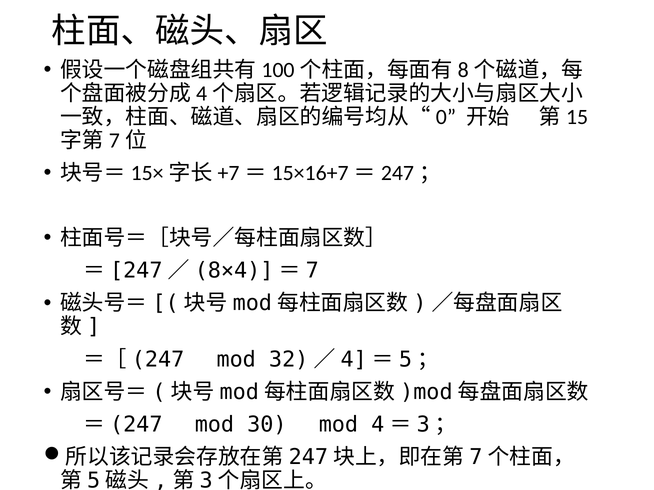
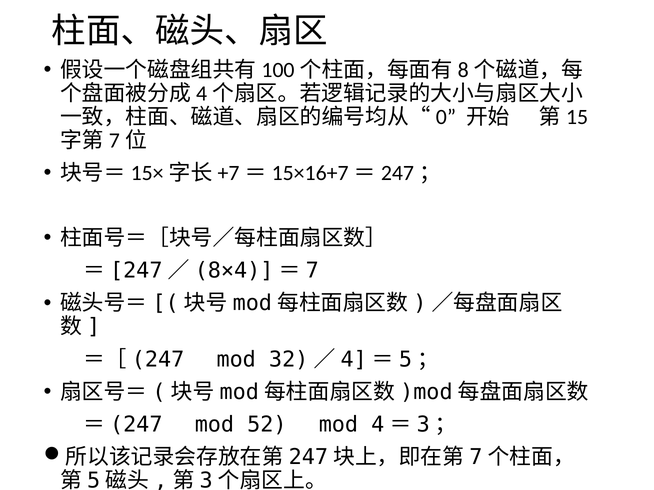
30: 30 -> 52 (267, 425)
